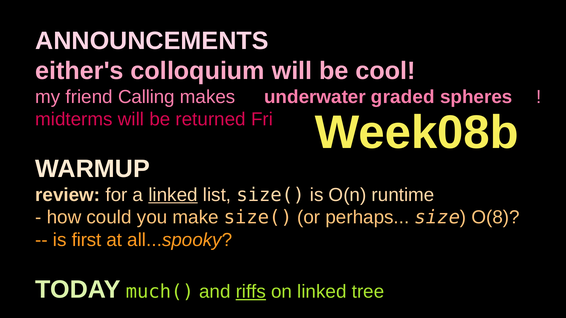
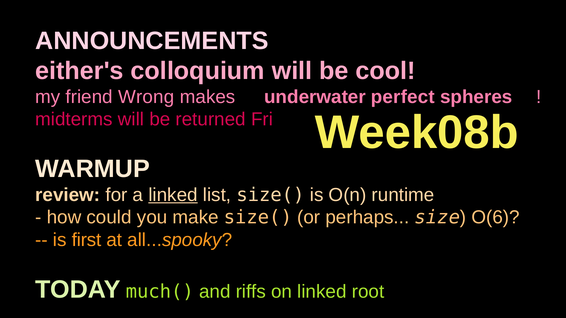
Calling: Calling -> Wrong (146, 97)
graded: graded -> perfect (403, 97)
O(8: O(8 -> O(6 (496, 218)
riffs underline: present -> none (251, 292)
tree: tree -> root (368, 292)
